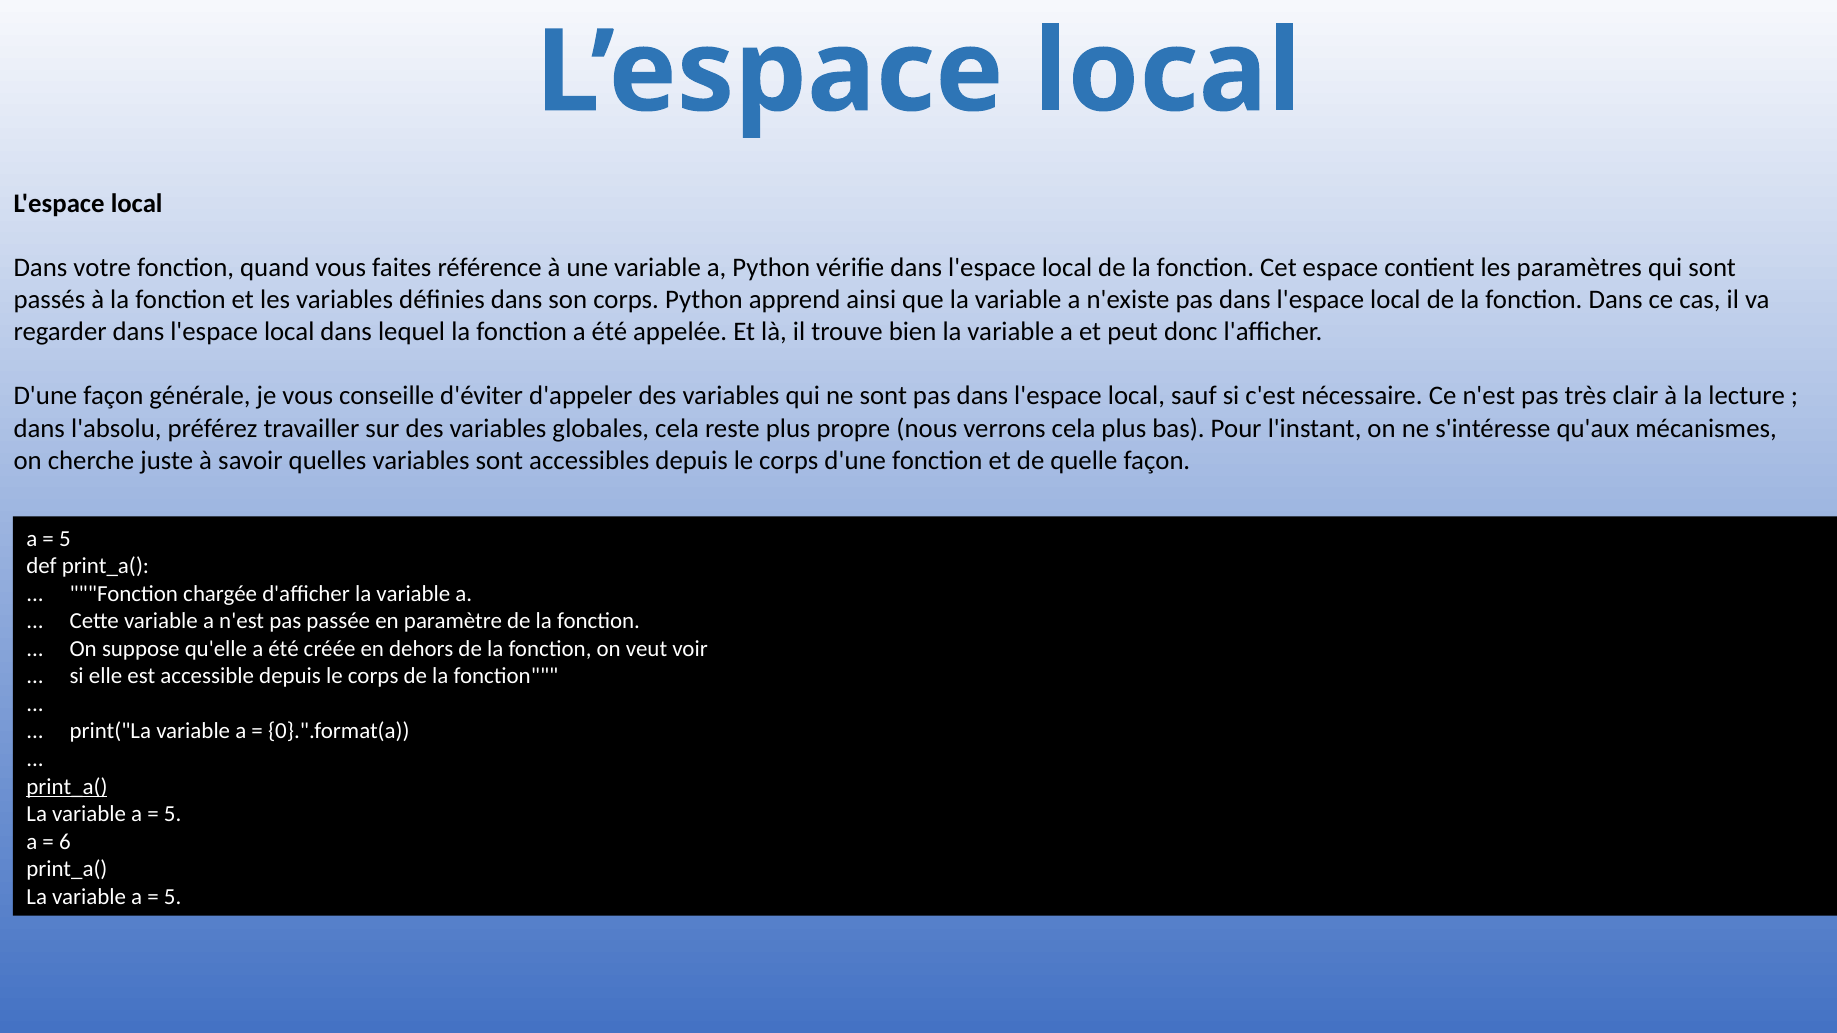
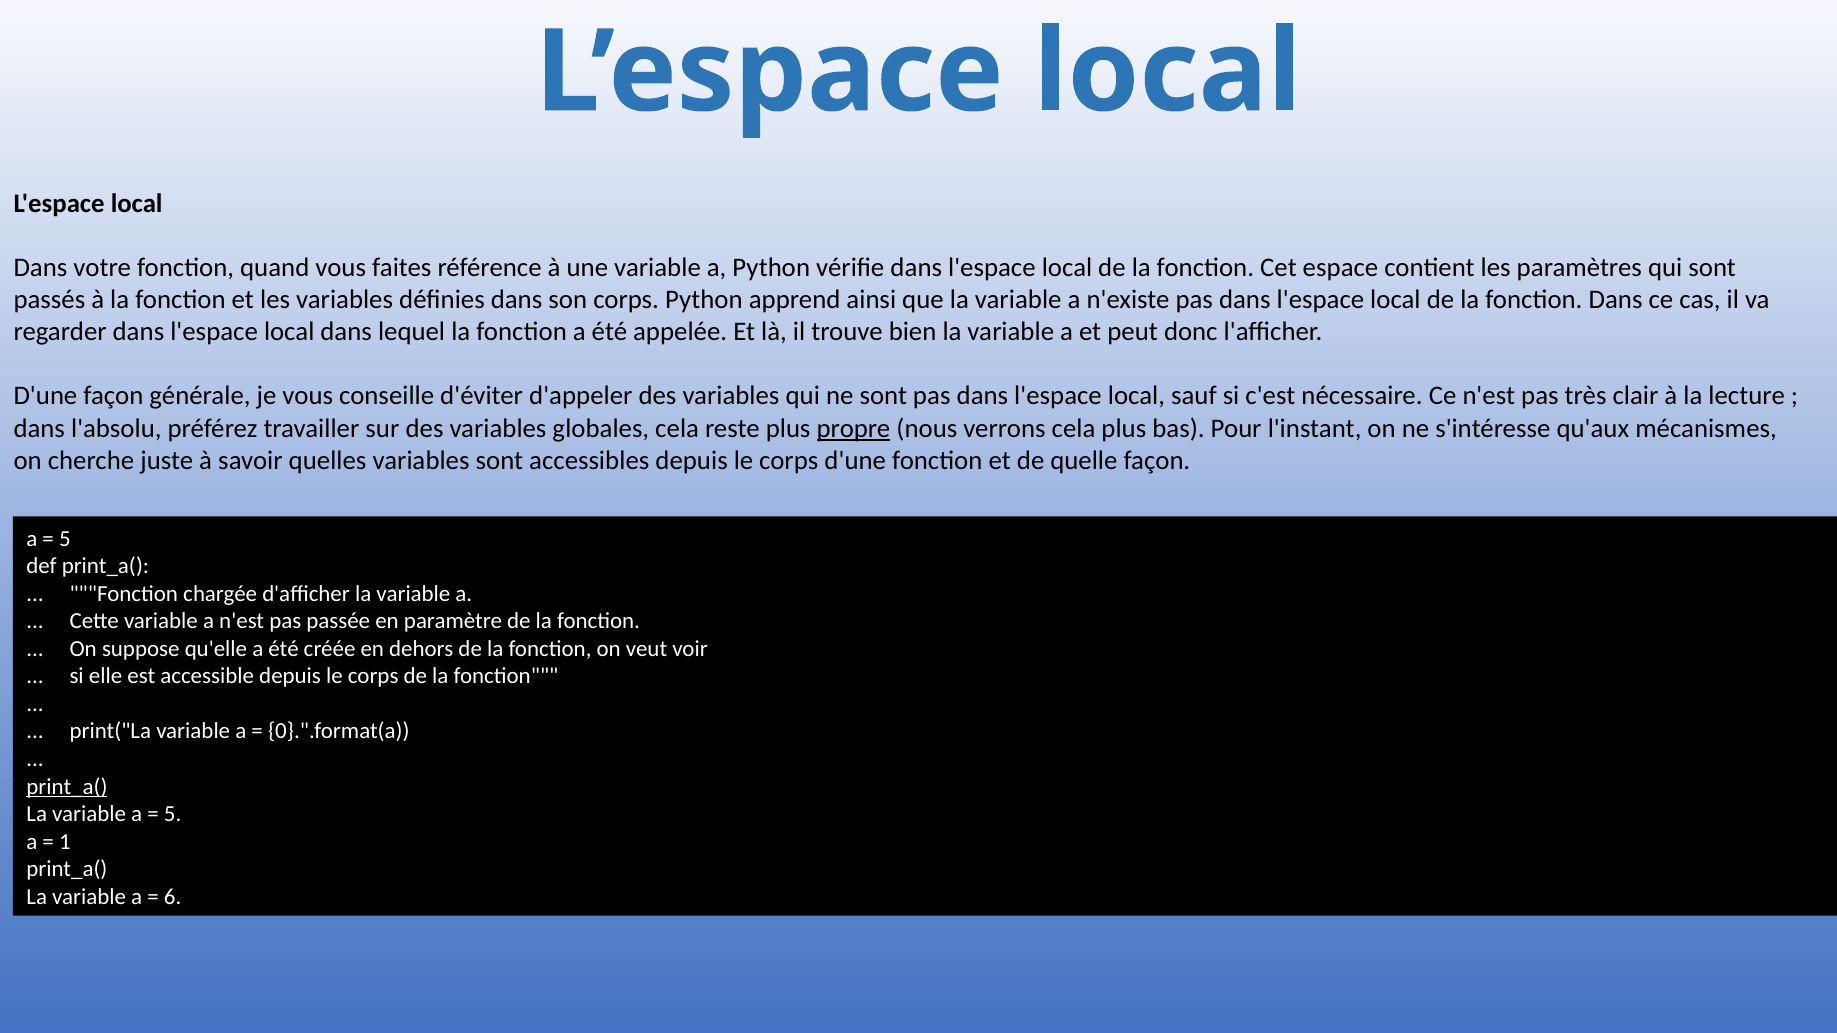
propre underline: none -> present (854, 428)
6: 6 -> 1 (65, 842)
5: 5 -> 6 (173, 897)
